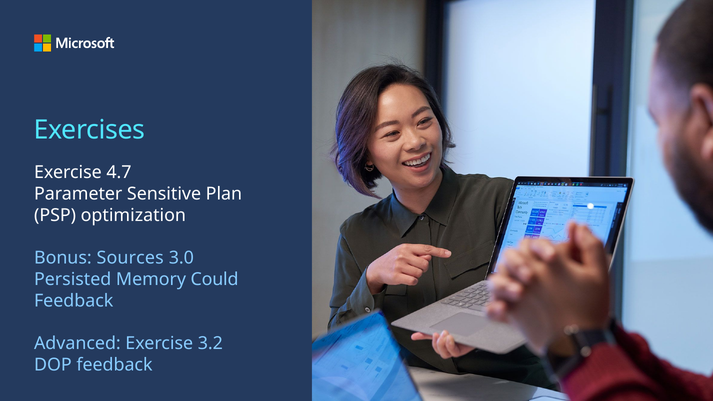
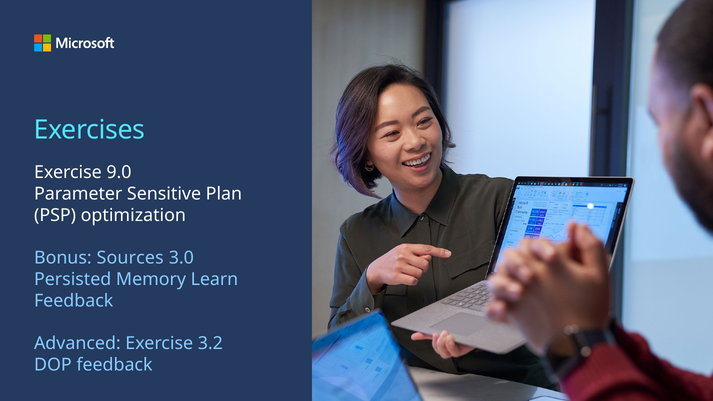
4.7: 4.7 -> 9.0 (119, 172)
Could: Could -> Learn (214, 279)
